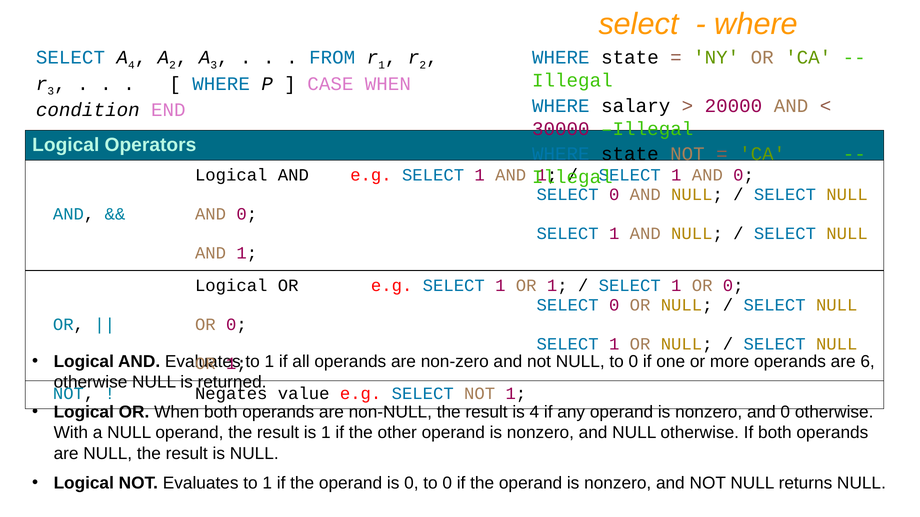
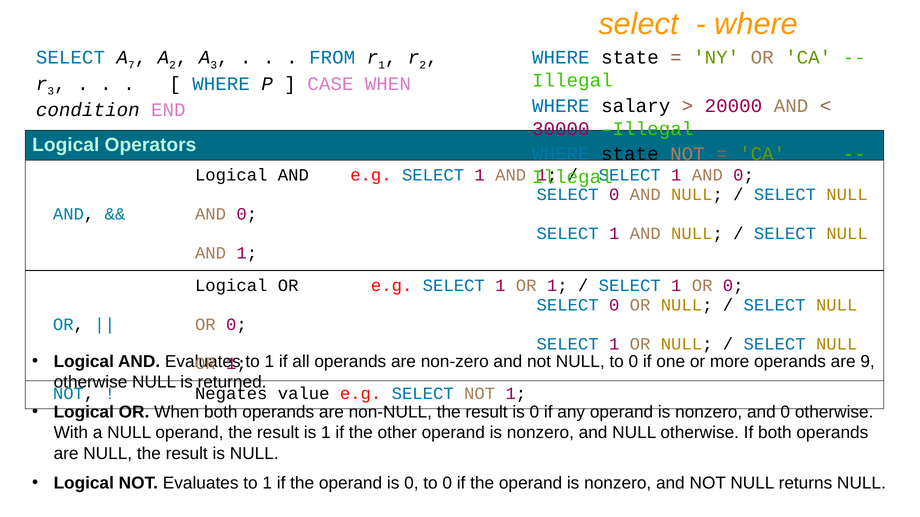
A 4: 4 -> 7 (131, 65)
6: 6 -> 9 (868, 362)
result is 4: 4 -> 0 (534, 412)
